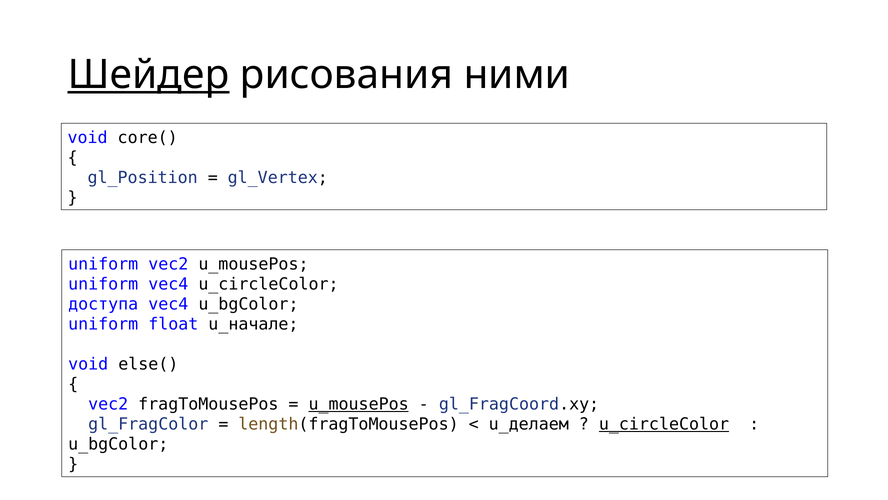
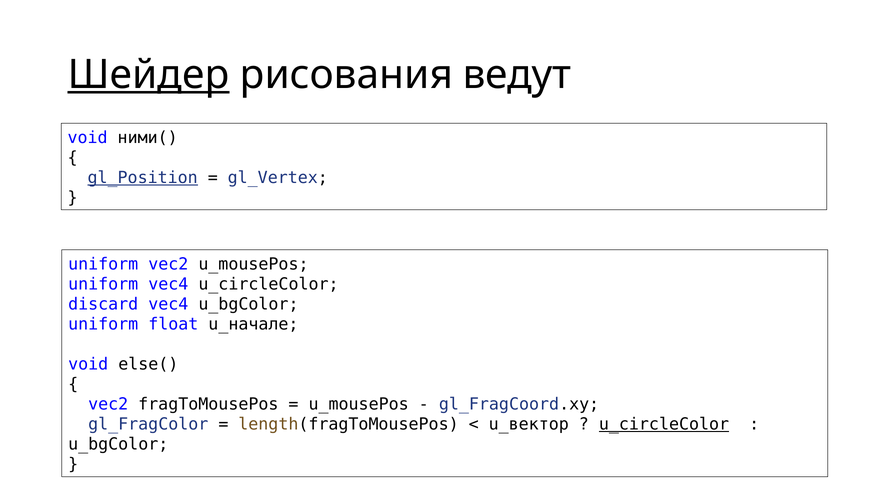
ними: ними -> ведут (517, 75)
core(: core( -> ними( (148, 138)
gl_Position underline: none -> present (143, 177)
доступа: доступа -> discard (103, 304)
u_mousePos underline: present -> none (359, 404)
u_делаем: u_делаем -> u_вектор (529, 424)
